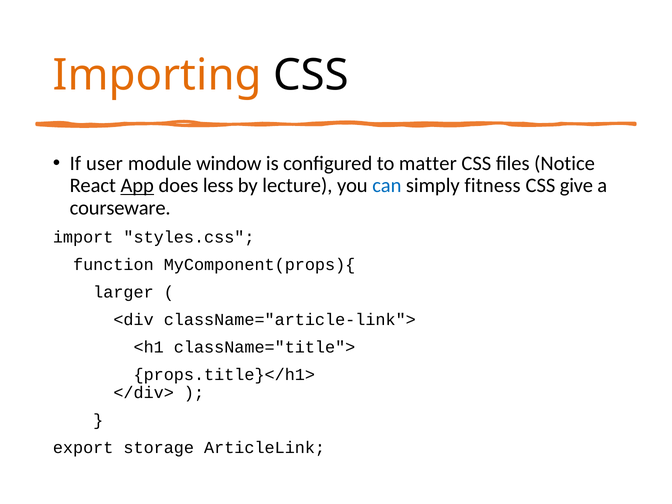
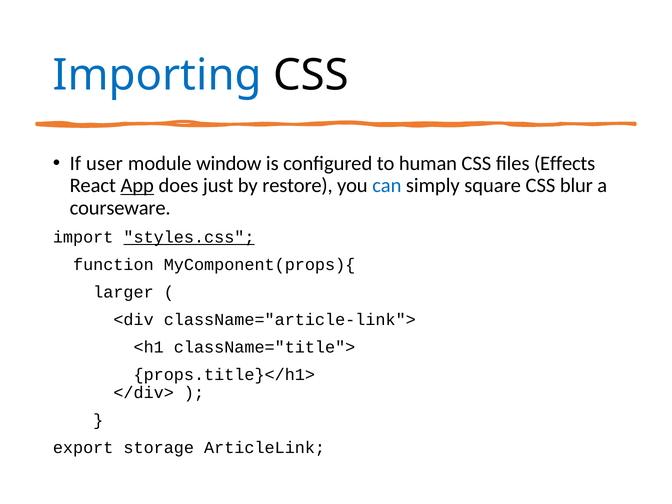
Importing colour: orange -> blue (157, 75)
matter: matter -> human (428, 163)
Notice: Notice -> Effects (565, 163)
less: less -> just (218, 186)
lecture: lecture -> restore (297, 186)
fitness: fitness -> square (493, 186)
give: give -> blur (576, 186)
styles.css underline: none -> present (189, 237)
